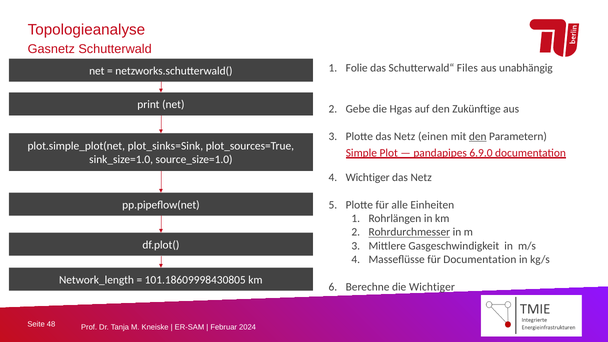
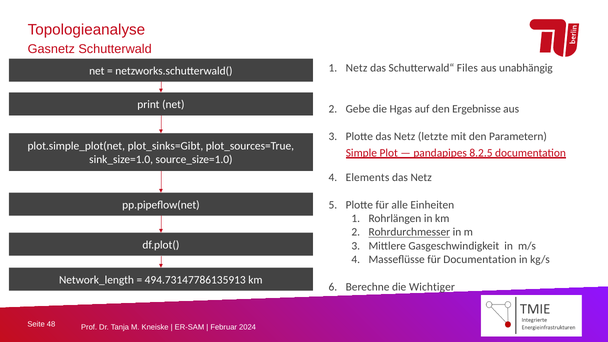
Folie: Folie -> Netz (357, 68)
Zukünftige: Zukünftige -> Ergebnisse (476, 109)
einen: einen -> letzte (433, 136)
den underline: present -> none (478, 136)
plot_sinks=Sink: plot_sinks=Sink -> plot_sinks=Gibt (165, 146)
6.9.0: 6.9.0 -> 8.2.5 (481, 153)
Wichtiger: Wichtiger -> Elements (368, 177)
101.18609998430805: 101.18609998430805 -> 494.73147786135913 (195, 280)
